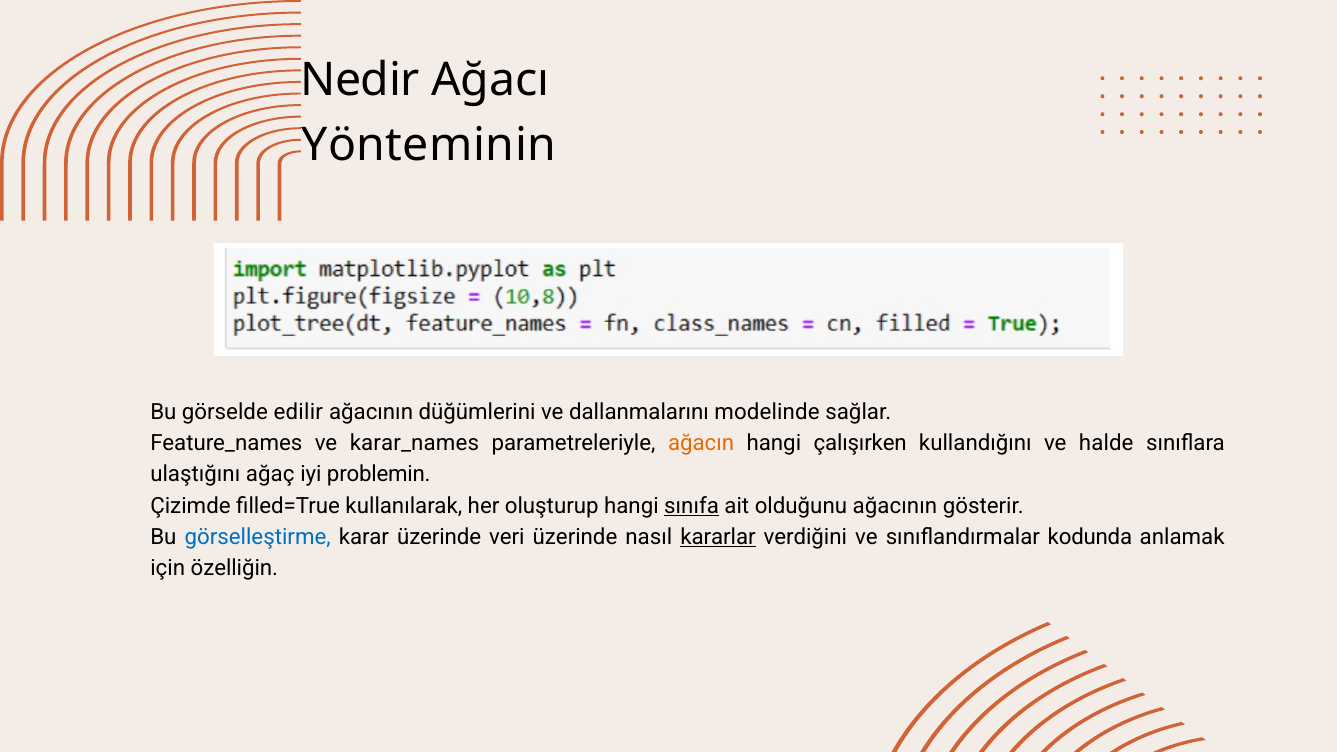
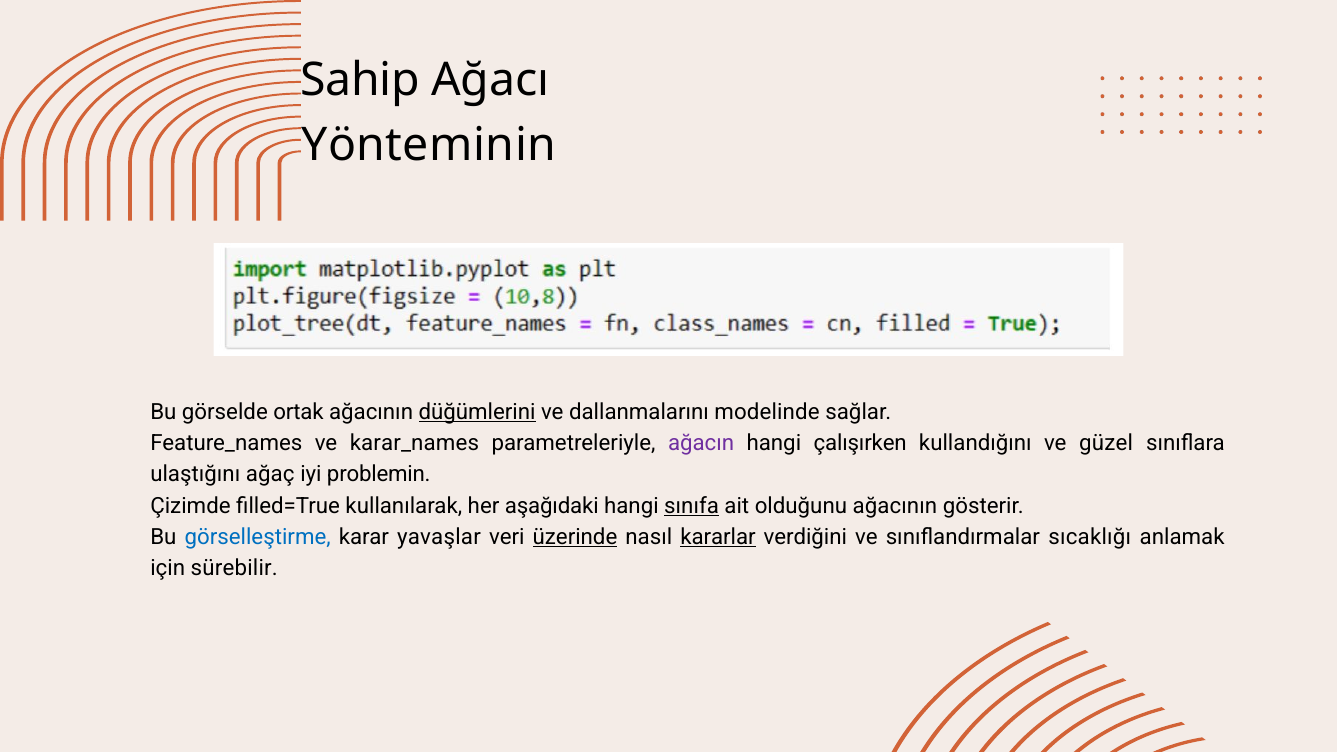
Nedir: Nedir -> Sahip (360, 80)
edilir: edilir -> ortak (298, 412)
düğümlerini underline: none -> present (477, 412)
ağacın colour: orange -> purple (701, 443)
halde: halde -> güzel (1106, 443)
oluşturup: oluşturup -> aşağıdaki (552, 506)
karar üzerinde: üzerinde -> yavaşlar (439, 537)
üzerinde underline: none -> present (575, 537)
kodunda: kodunda -> sıcaklığı (1090, 537)
özelliğin: özelliğin -> sürebilir (234, 568)
